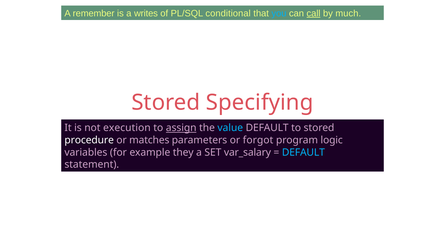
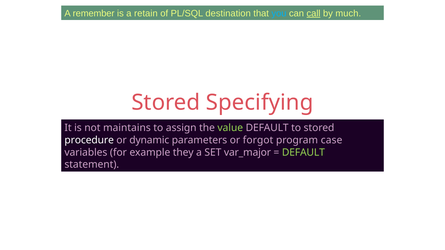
writes: writes -> retain (146, 13)
conditional: conditional -> destination (228, 13)
execution: execution -> maintains (127, 128)
assign underline: present -> none (181, 128)
value colour: light blue -> light green (230, 128)
matches: matches -> dynamic (149, 140)
logic: logic -> case (332, 140)
var_salary: var_salary -> var_major (247, 153)
DEFAULT colour: light blue -> light green (303, 153)
